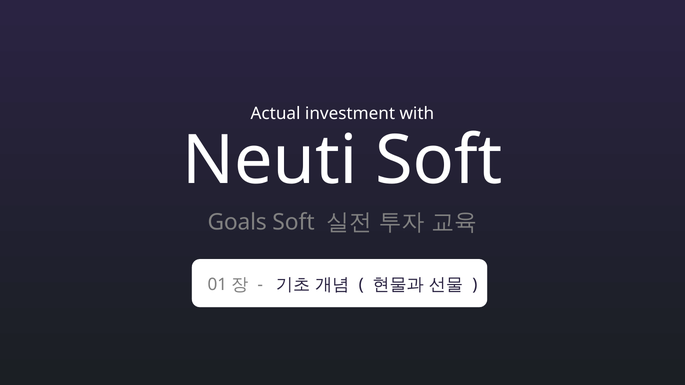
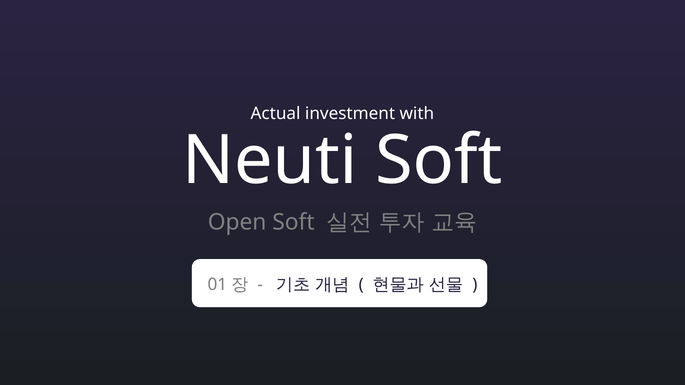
Goals: Goals -> Open (237, 222)
